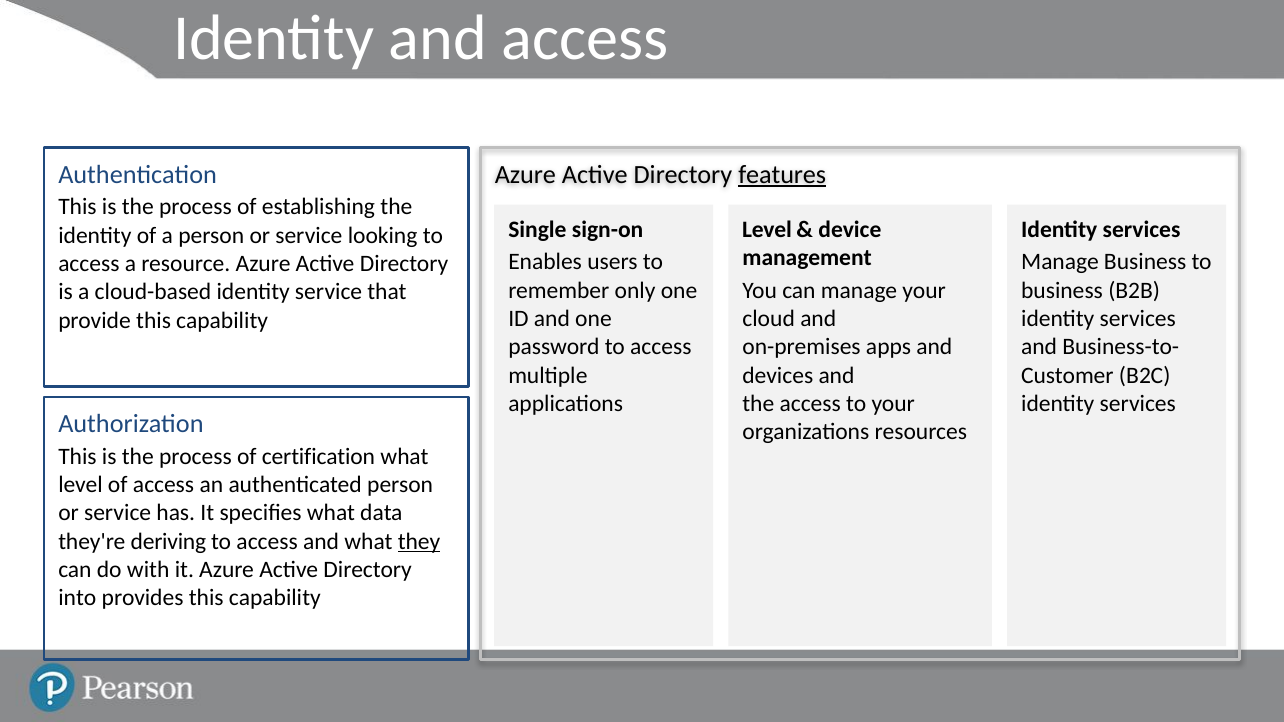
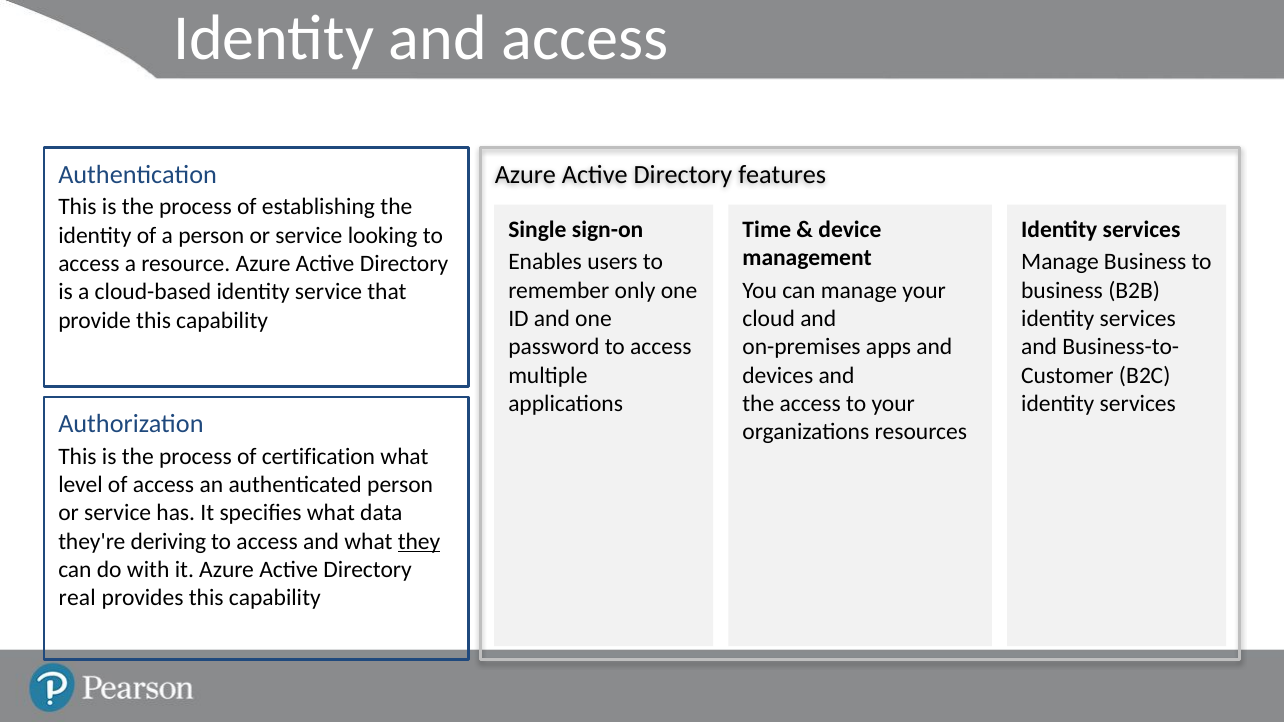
features underline: present -> none (782, 175)
Level: Level -> Time (767, 230)
into: into -> real (77, 598)
